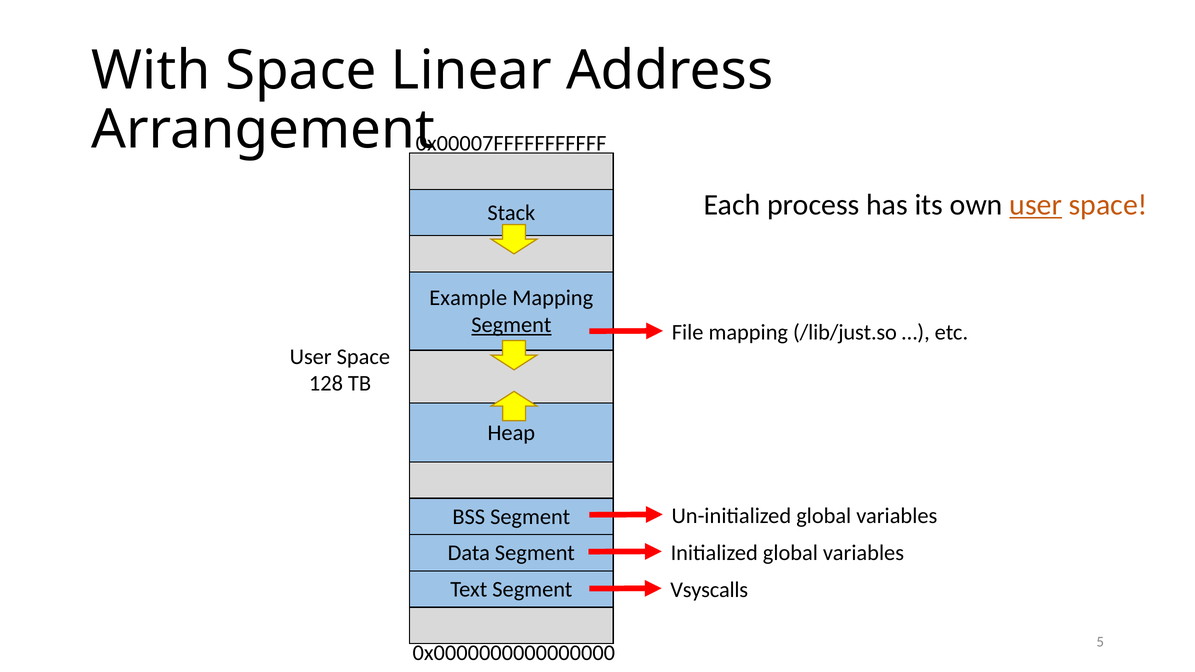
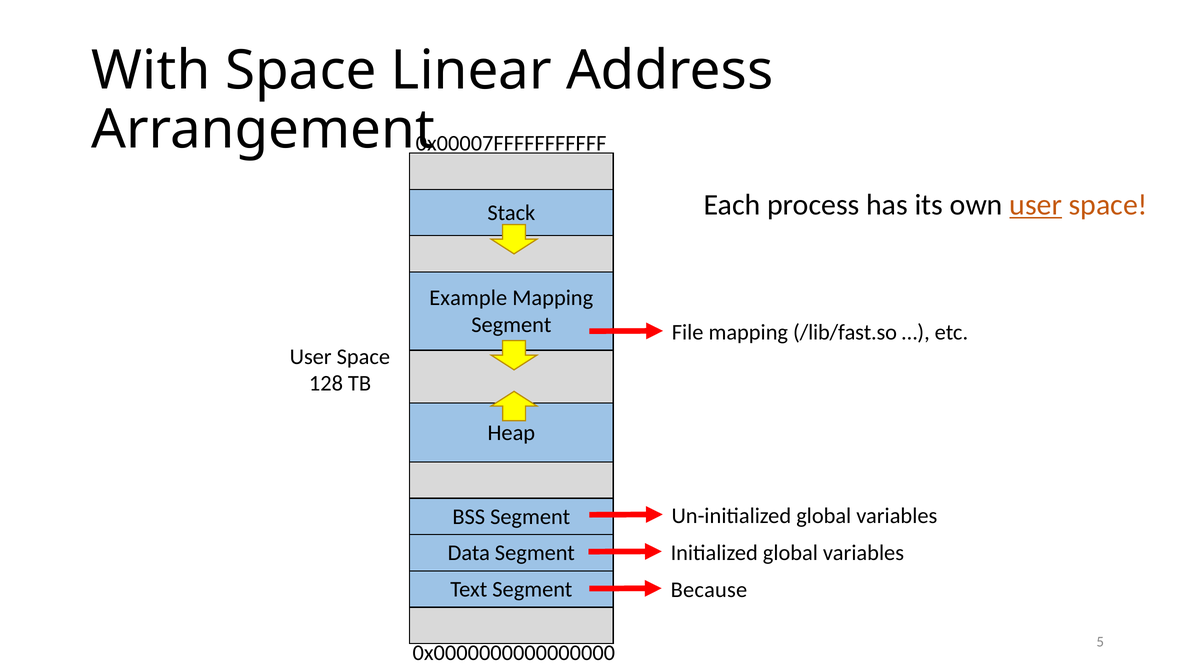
Segment underline: present -> none (511, 325)
/lib/just.so: /lib/just.so -> /lib/fast.so (845, 333)
Vsyscalls: Vsyscalls -> Because (709, 590)
